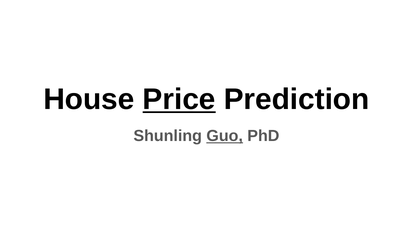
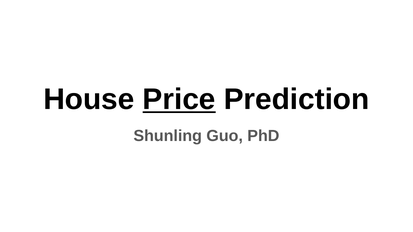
Guo underline: present -> none (225, 136)
